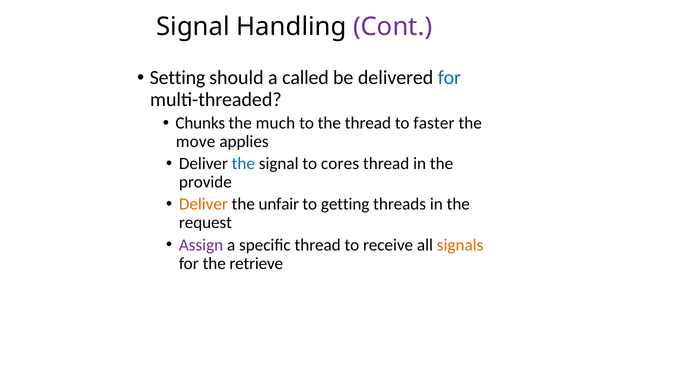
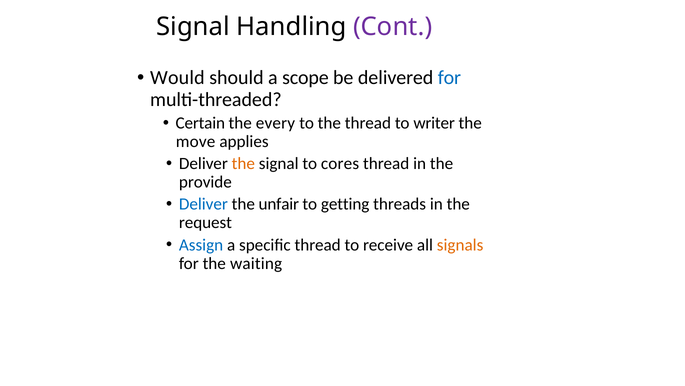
Setting: Setting -> Would (177, 78)
called: called -> scope (305, 78)
Chunks: Chunks -> Certain (200, 123)
much: much -> every (275, 123)
faster: faster -> writer (434, 123)
the colour: blue -> orange (243, 163)
Deliver colour: orange -> blue (203, 204)
Assign colour: purple -> blue (201, 244)
retrieve: retrieve -> waiting (256, 263)
